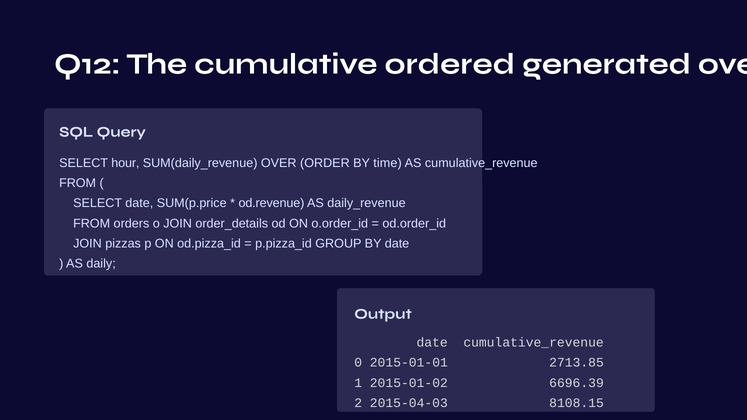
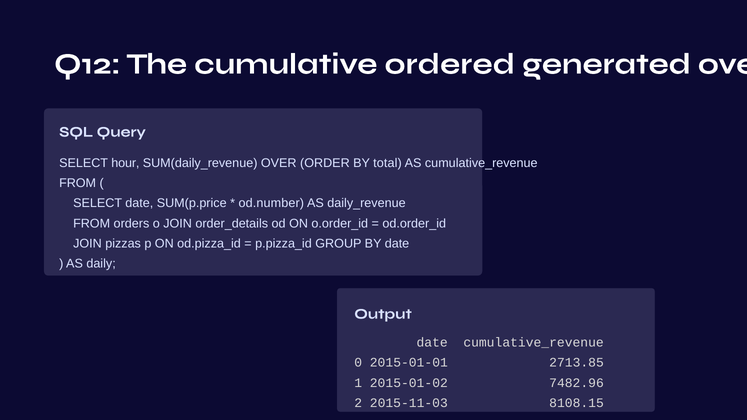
BY time: time -> total (388, 163)
od.revenue: od.revenue -> od.number (271, 203)
6696.39: 6696.39 -> 7482.96 (577, 383)
2015-04-03: 2015-04-03 -> 2015-11-03 (409, 403)
